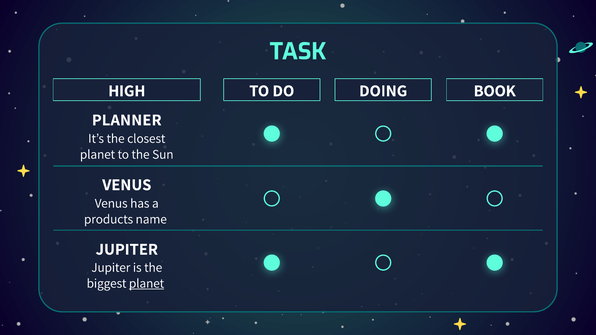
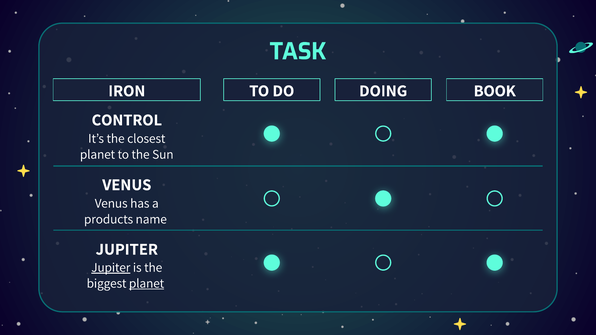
HIGH: HIGH -> IRON (127, 91)
PLANNER: PLANNER -> CONTROL (127, 120)
Jupiter underline: none -> present (111, 268)
